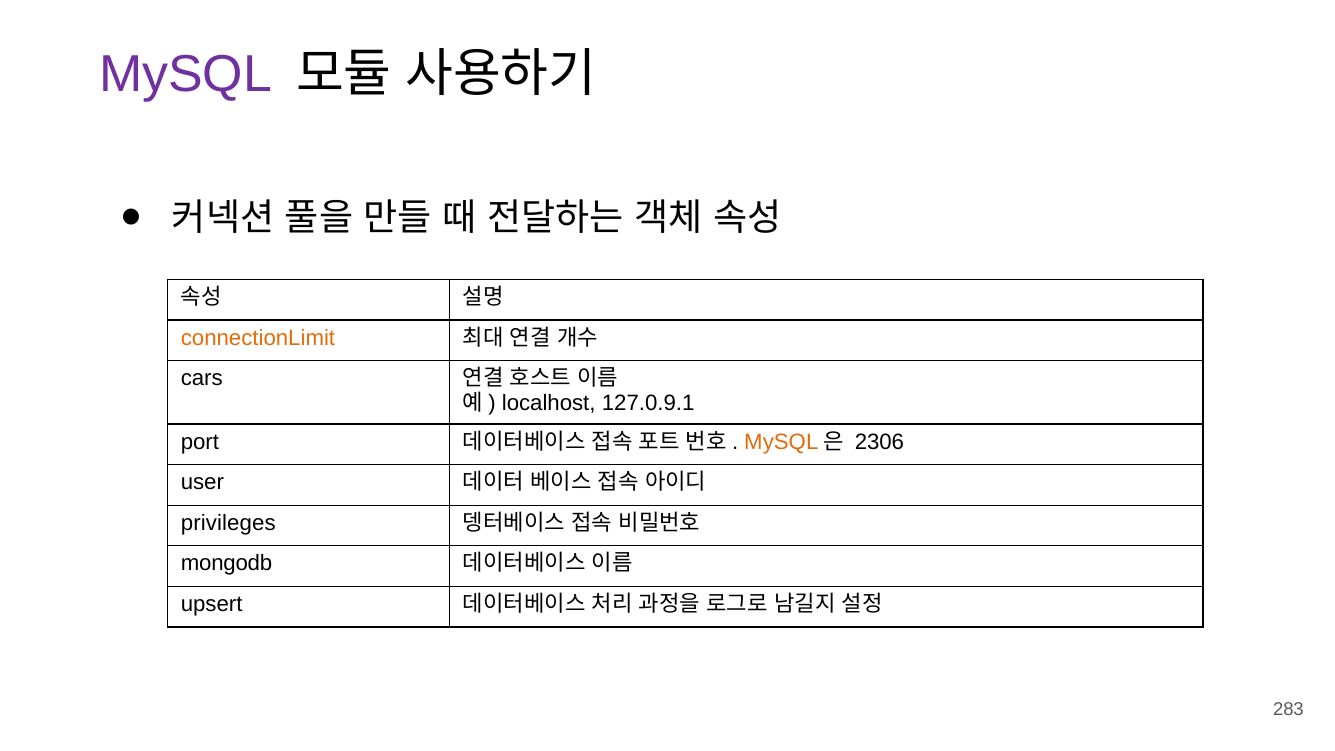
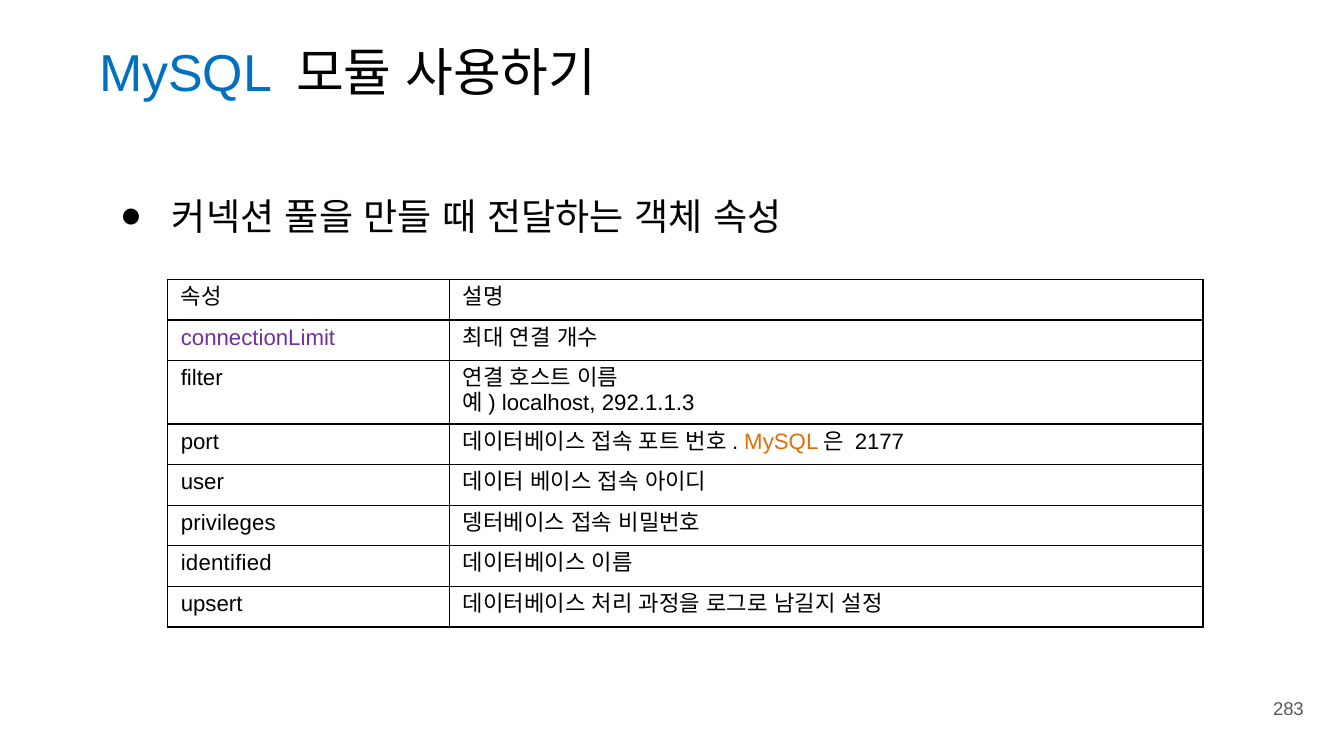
MySQL colour: purple -> blue (186, 74)
connectionLimit colour: orange -> purple (258, 338)
cars: cars -> filter (202, 378)
127.0.9.1: 127.0.9.1 -> 292.1.1.3 (648, 403)
2306: 2306 -> 2177 (879, 442)
mongodb: mongodb -> identified (226, 564)
